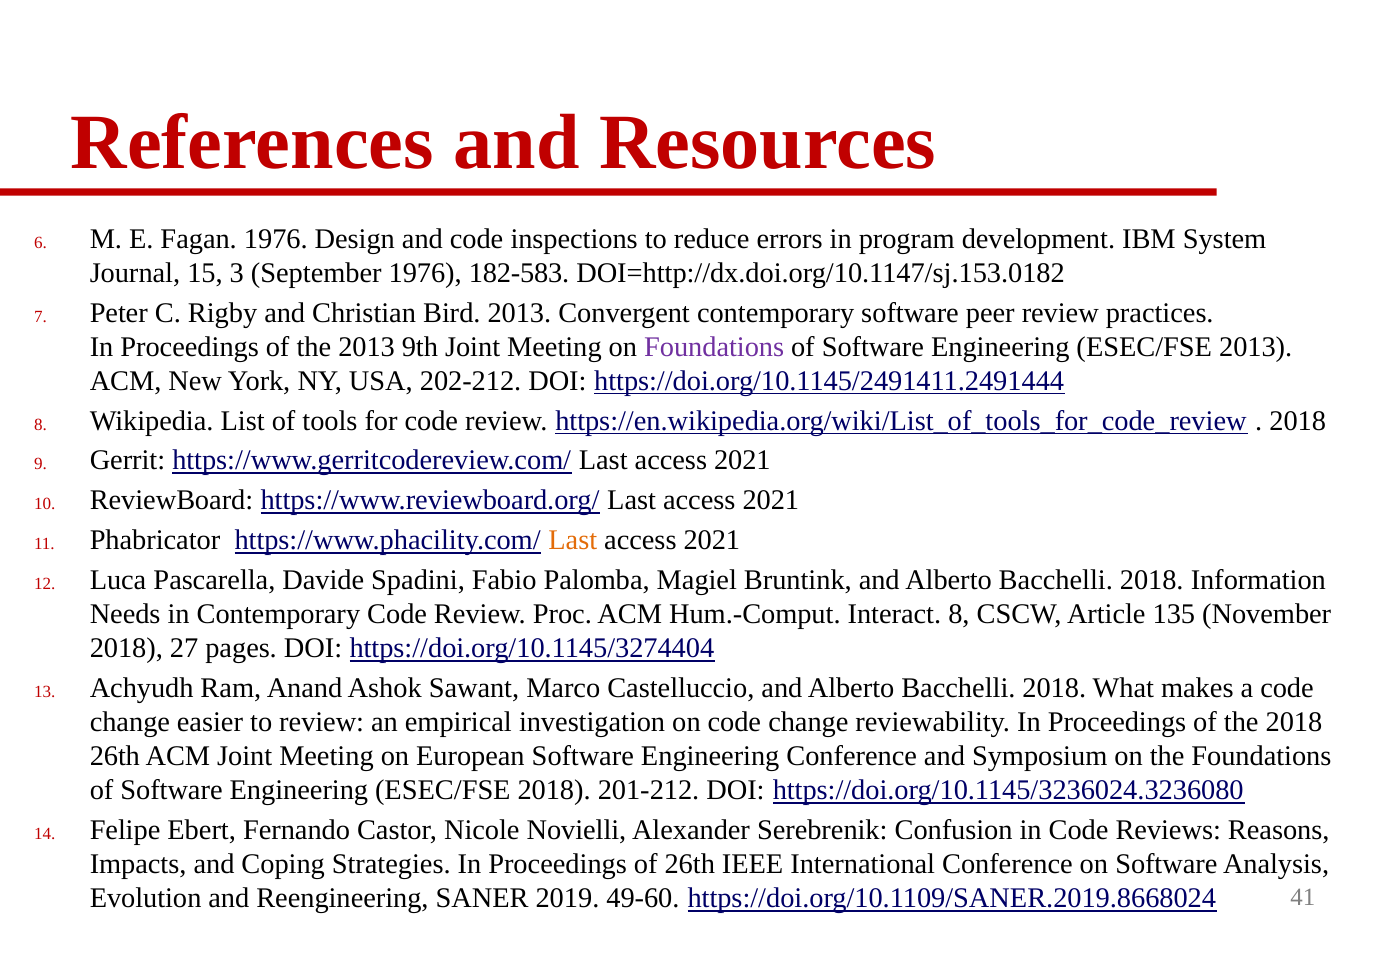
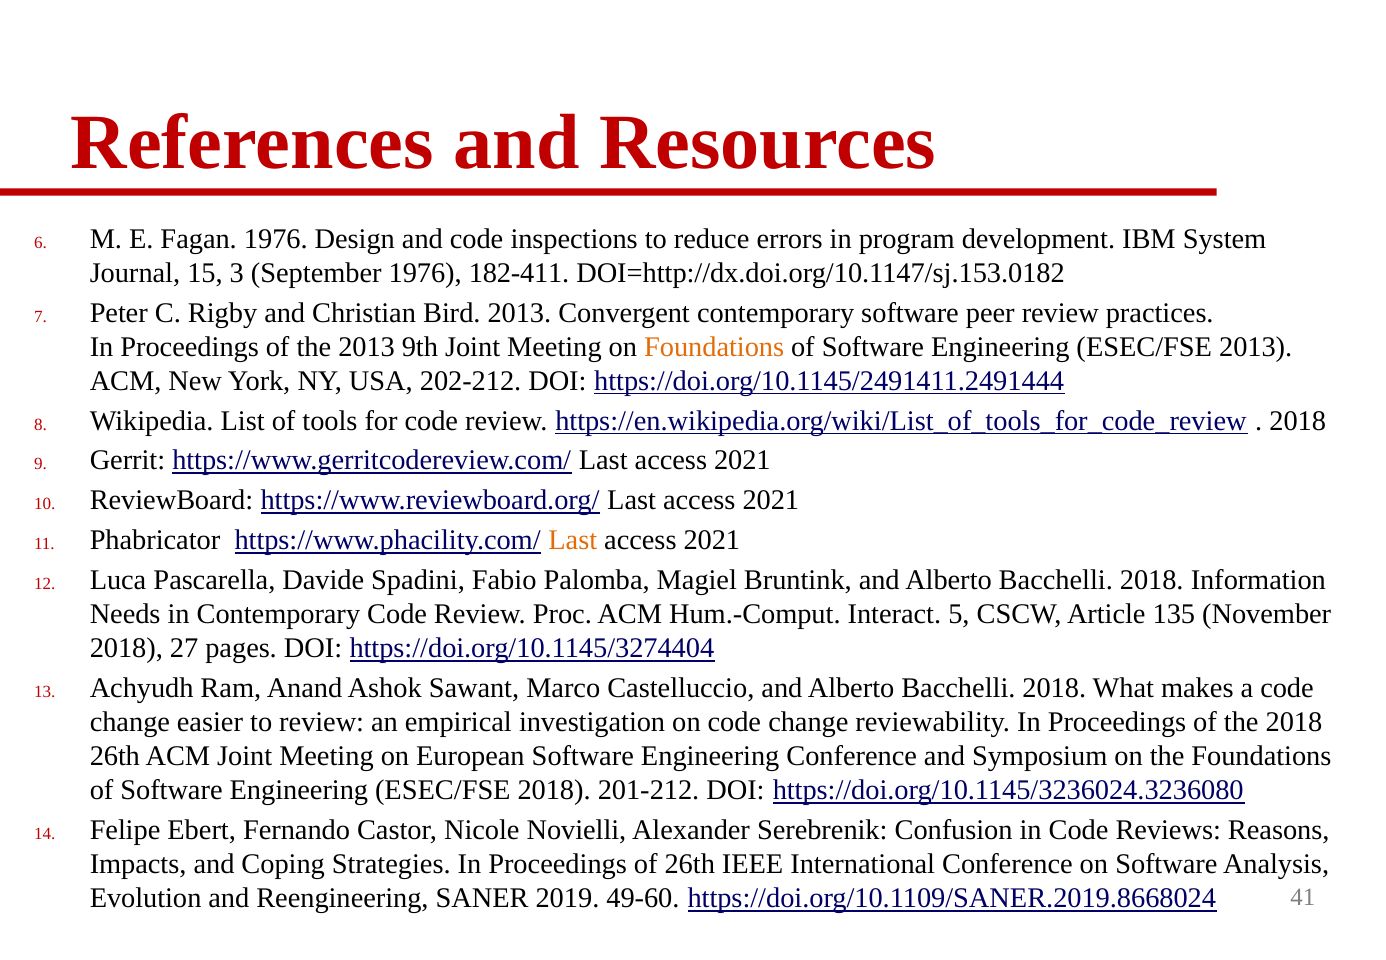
182-583: 182-583 -> 182-411 (519, 273)
Foundations colour: purple -> orange (714, 347)
Interact 8: 8 -> 5 (959, 614)
